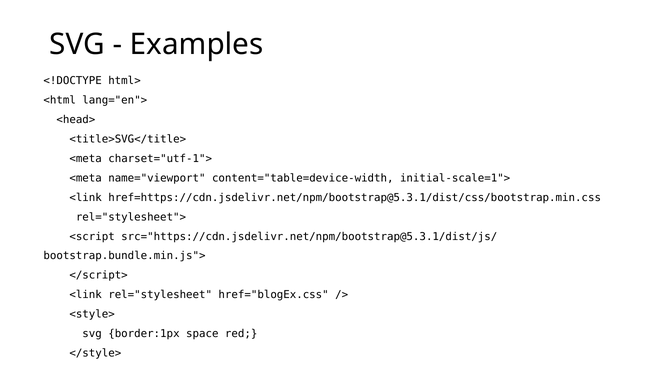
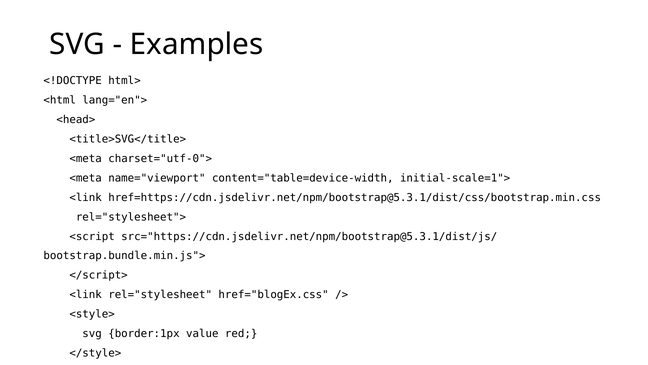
charset="utf-1">: charset="utf-1"> -> charset="utf-0"> (160, 158)
space: space -> value (202, 333)
